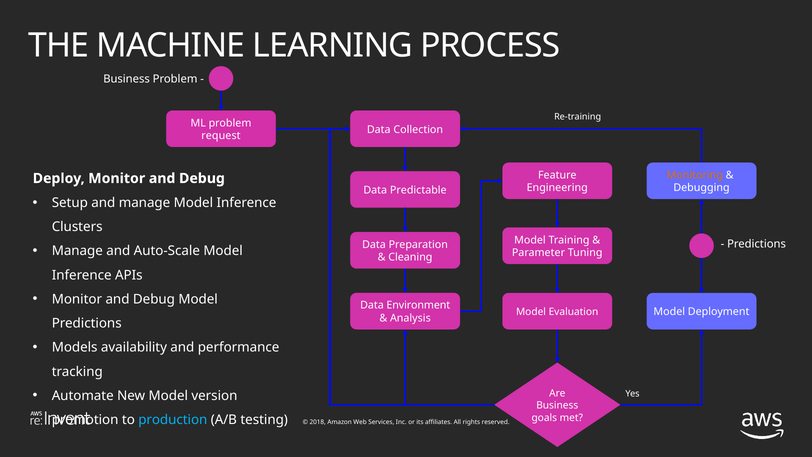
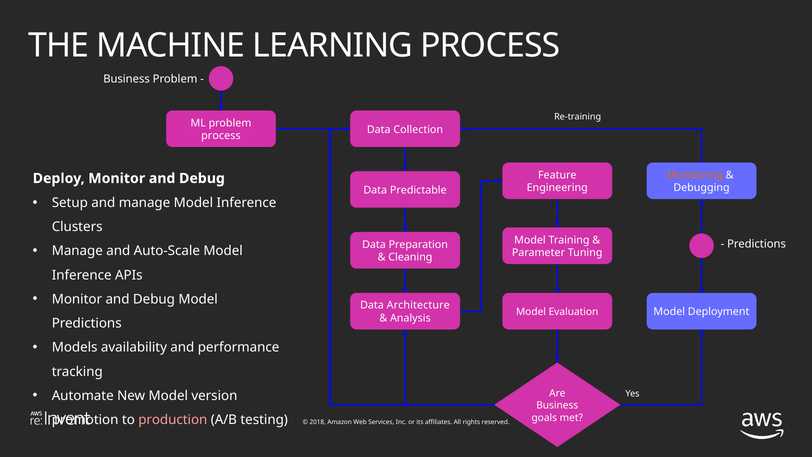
request: request -> process (221, 136)
Environment: Environment -> Architecture (418, 305)
production colour: light blue -> pink (173, 420)
